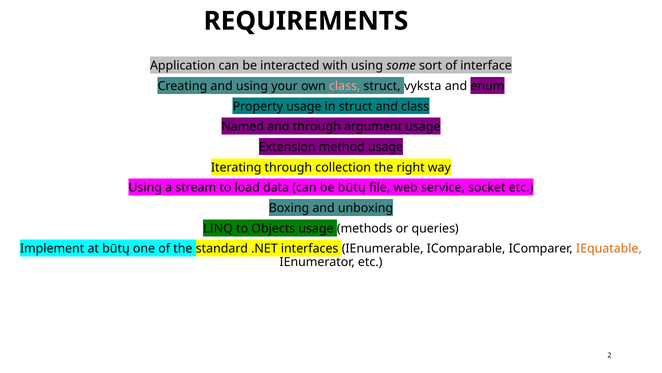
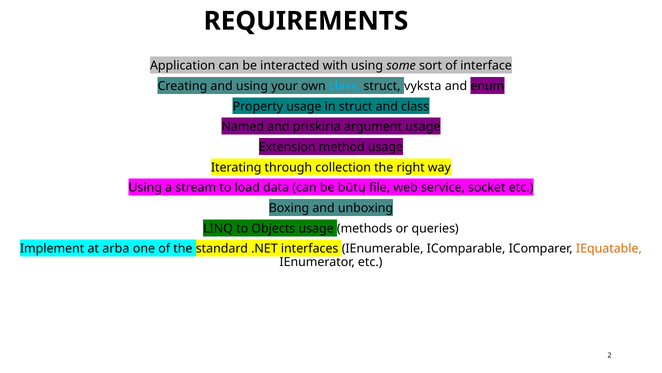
class colour: pink -> light blue (345, 86)
and through: through -> priskiria (317, 127)
at būtų: būtų -> arba (116, 248)
